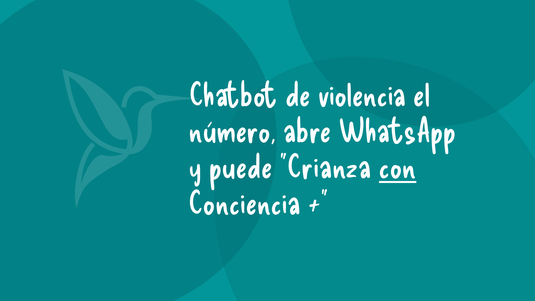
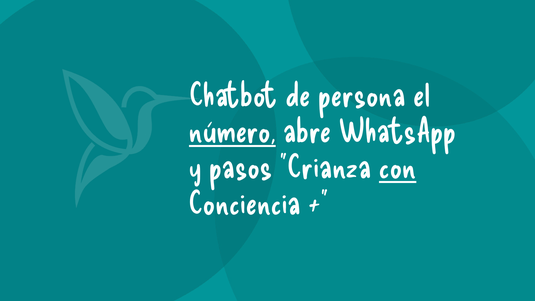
violencia: violencia -> persona (362, 95)
número underline: none -> present (232, 131)
puede: puede -> pasos (241, 168)
